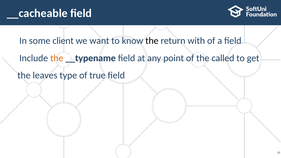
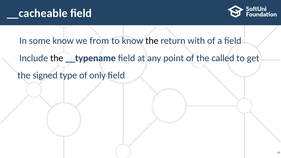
some client: client -> know (63, 41)
want: want -> from (99, 41)
the colour: orange -> black (57, 58)
leaves: leaves -> signed (45, 75)
true: true -> only (98, 75)
